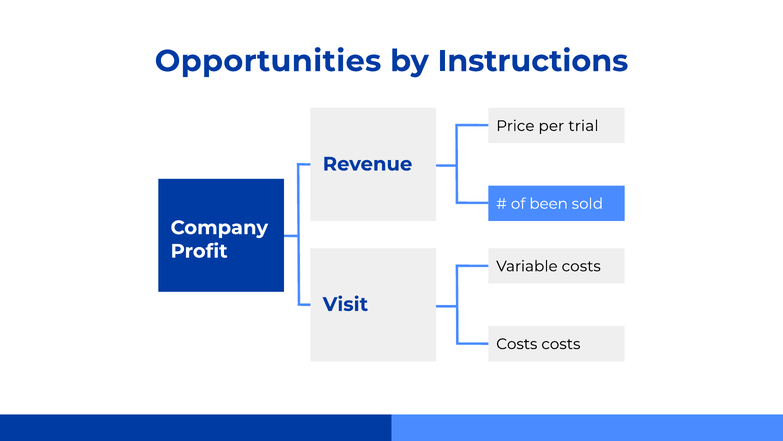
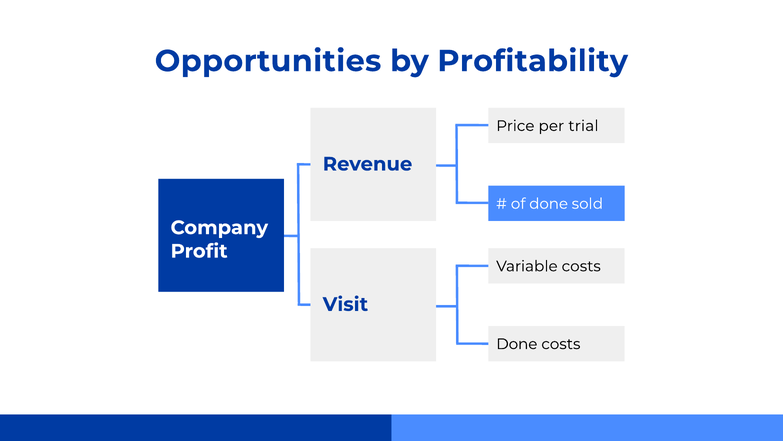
Instructions: Instructions -> Profitability (533, 61)
of been: been -> done (549, 204)
Costs: Costs -> Done (517, 344)
